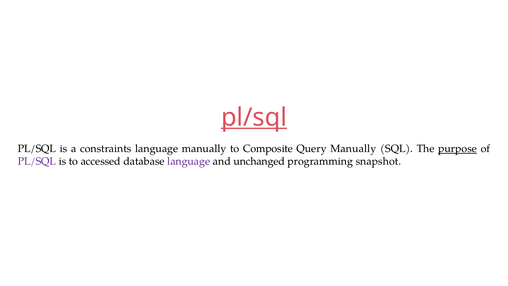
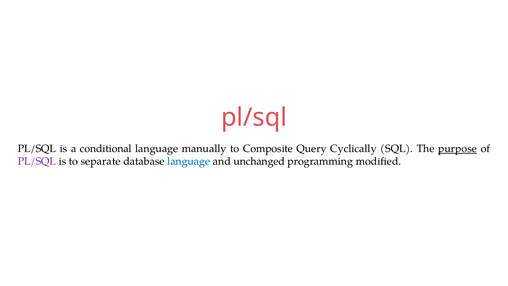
pl/sql underline: present -> none (254, 117)
constraints: constraints -> conditional (106, 149)
Query Manually: Manually -> Cyclically (353, 149)
accessed: accessed -> separate (101, 161)
language colour: purple -> blue (189, 161)
snapshot: snapshot -> modified (378, 161)
